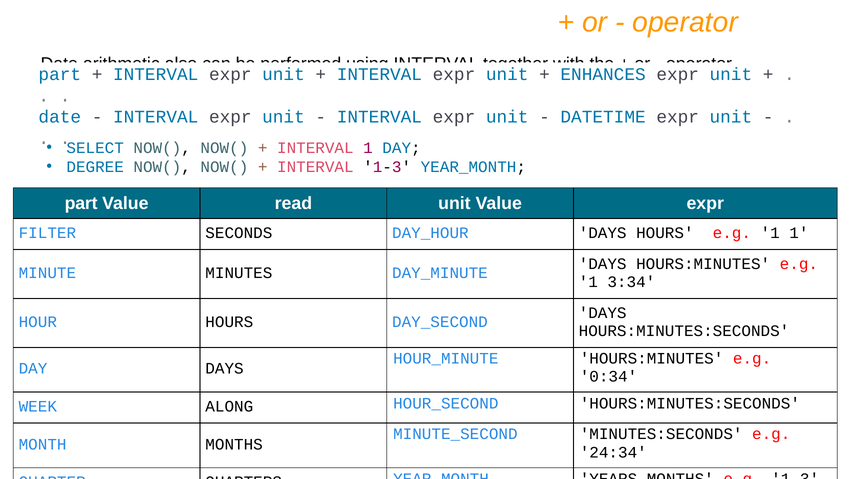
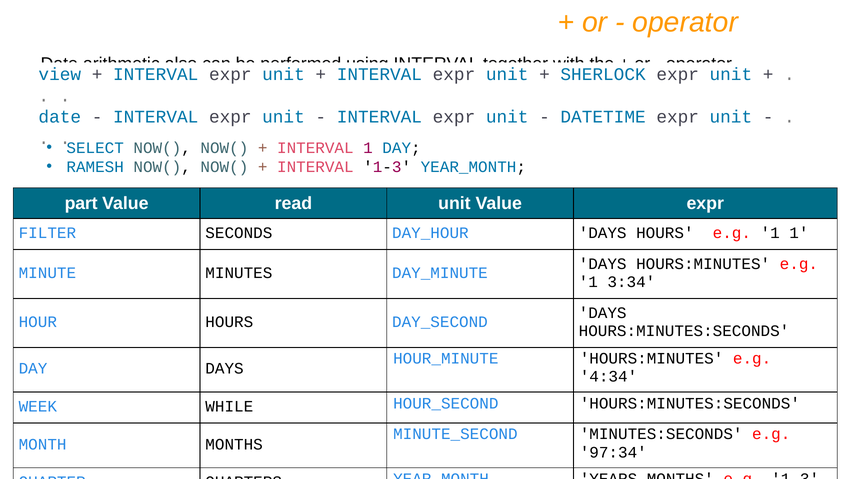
part: part -> view (60, 74)
ENHANCES: ENHANCES -> SHERLOCK (603, 74)
DEGREE: DEGREE -> RAMESH (95, 167)
0:34: 0:34 -> 4:34 (608, 376)
ALONG: ALONG -> WHILE (229, 406)
24:34: 24:34 -> 97:34 (613, 452)
